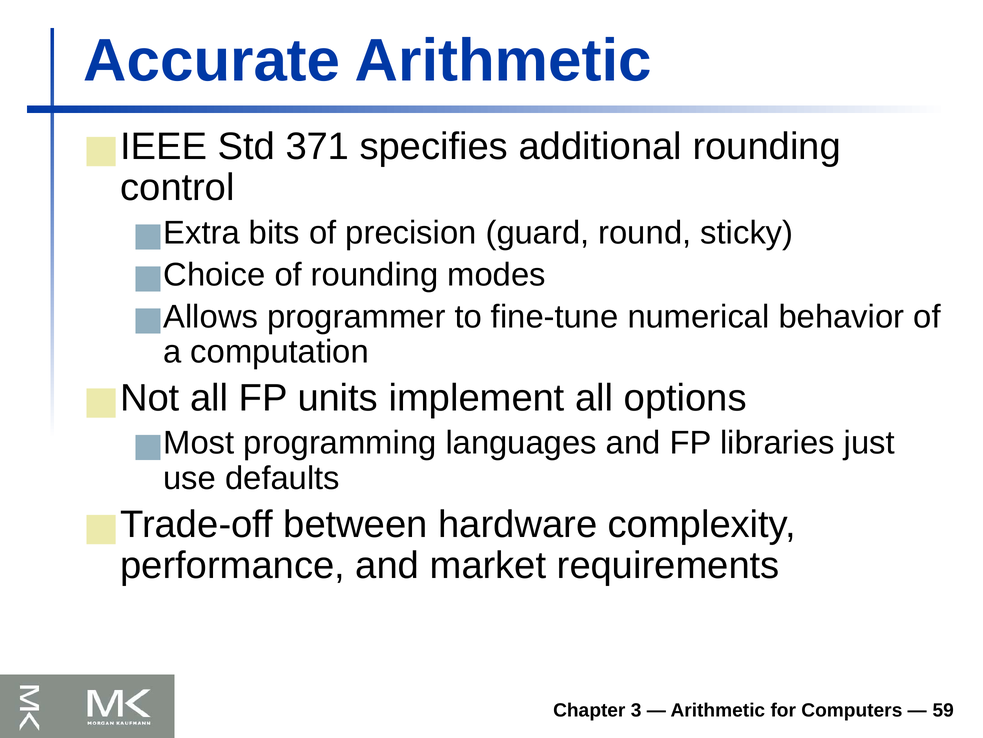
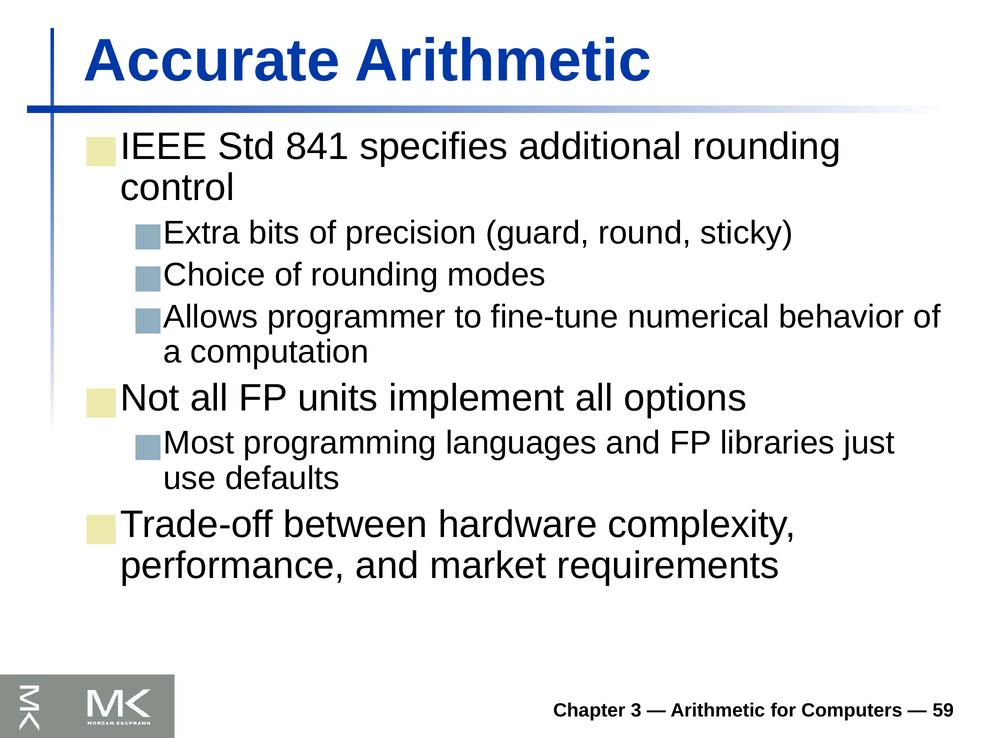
371: 371 -> 841 (317, 146)
